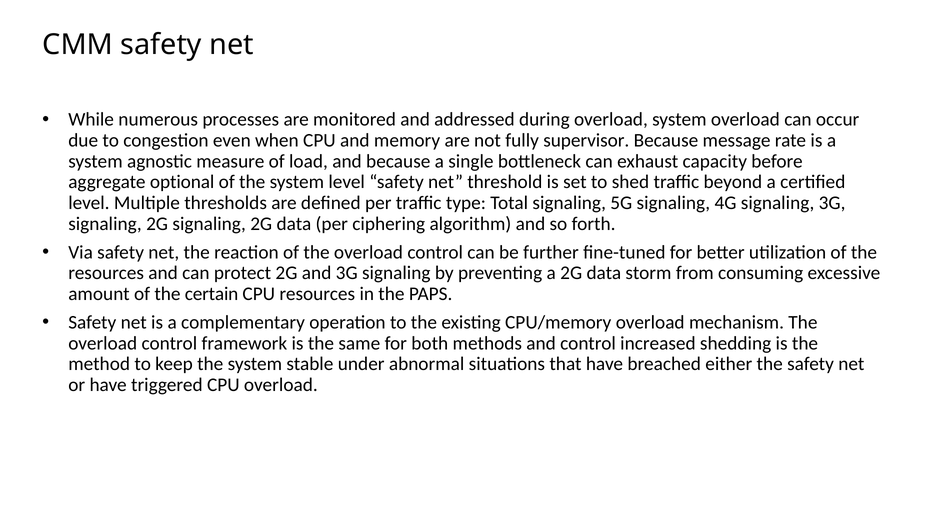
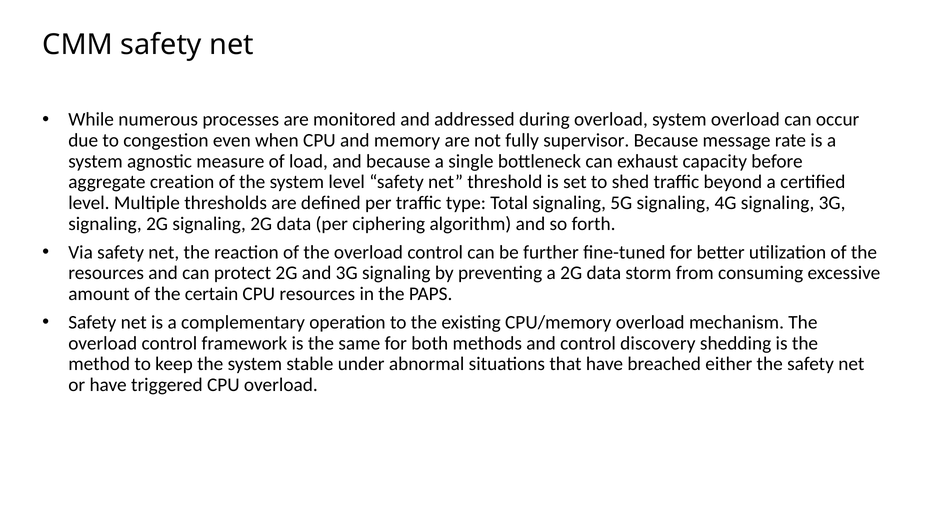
optional: optional -> creation (182, 182)
increased: increased -> discovery (658, 343)
